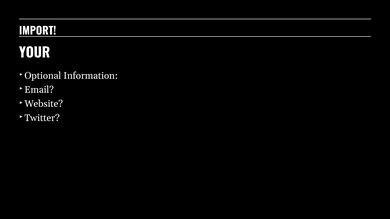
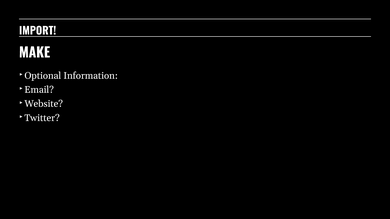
YOUR: YOUR -> MAKE (35, 53)
